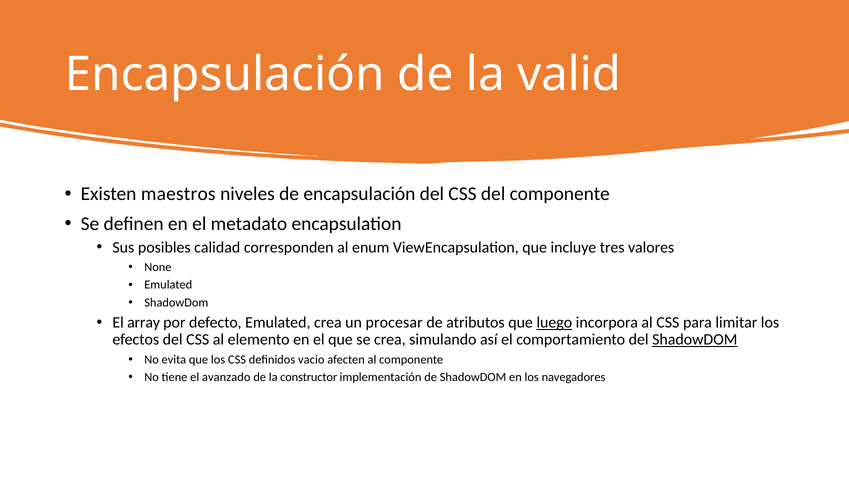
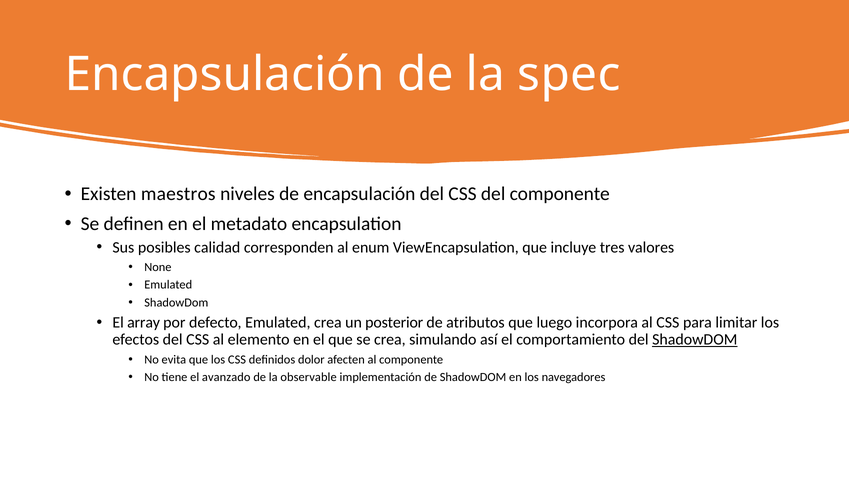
valid: valid -> spec (569, 75)
procesar: procesar -> posterior (394, 322)
luego underline: present -> none (554, 322)
vacio: vacio -> dolor (311, 359)
constructor: constructor -> observable (309, 377)
